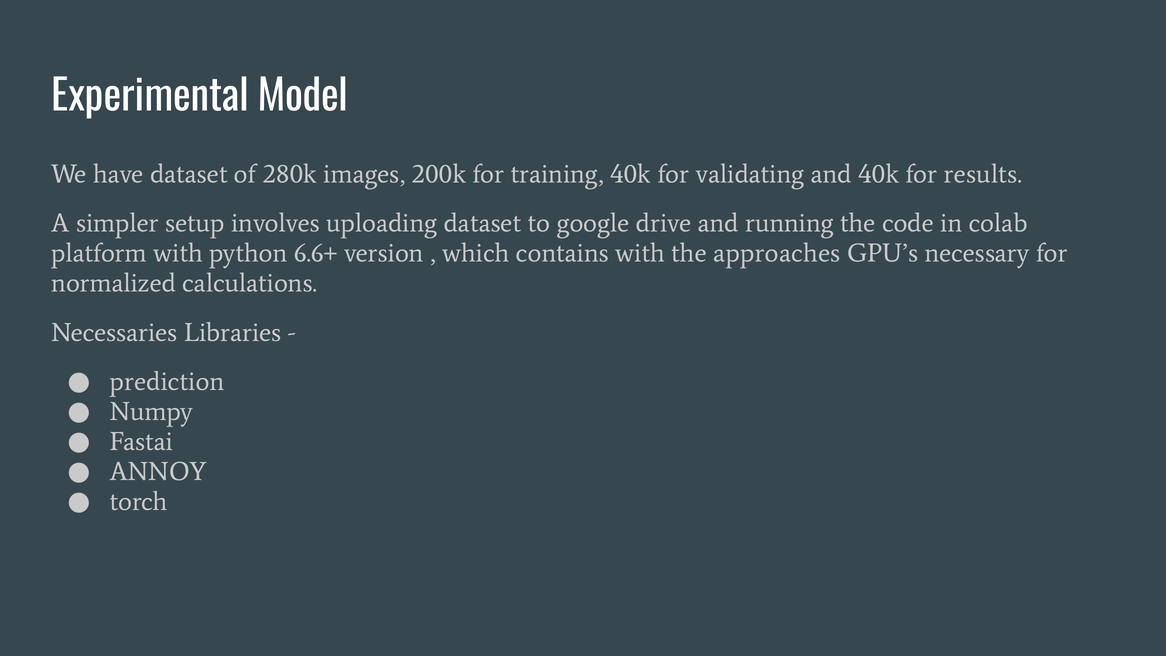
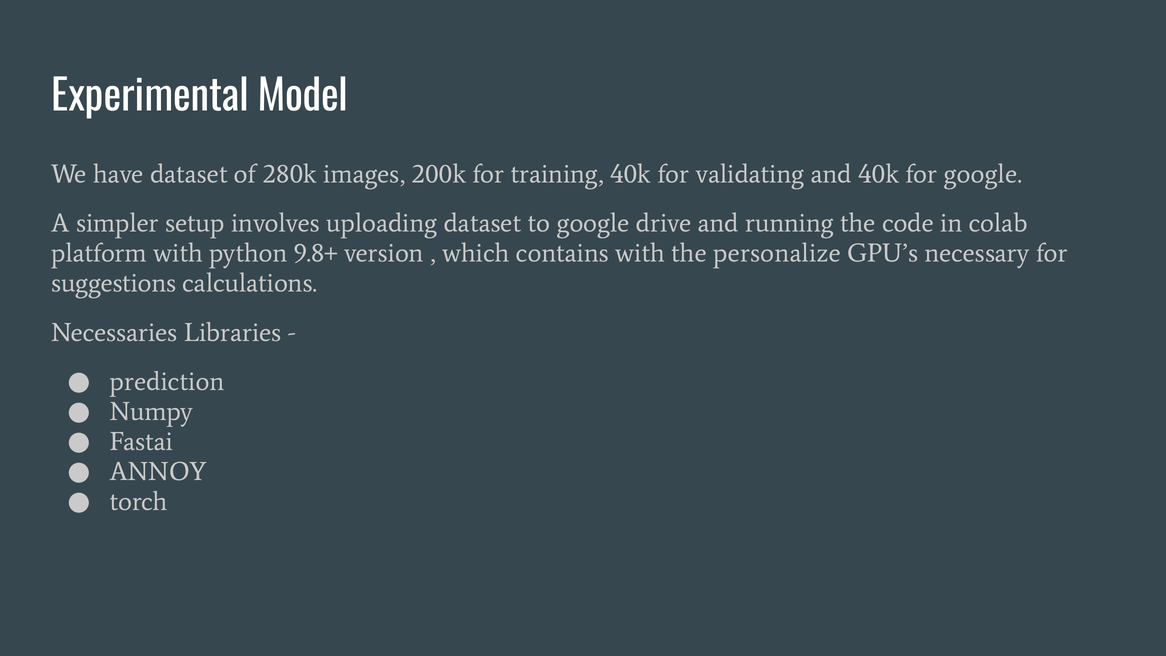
for results: results -> google (983, 174)
6.6+: 6.6+ -> 9.8+ (316, 253)
approaches: approaches -> personalize (777, 253)
normalized: normalized -> suggestions (114, 283)
